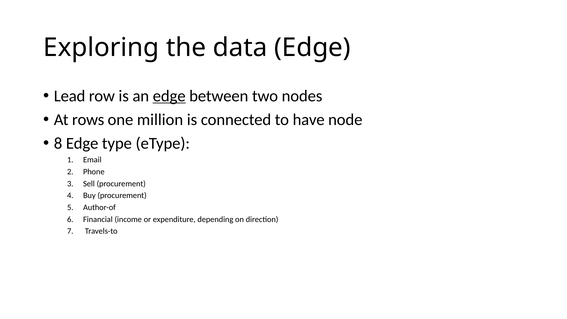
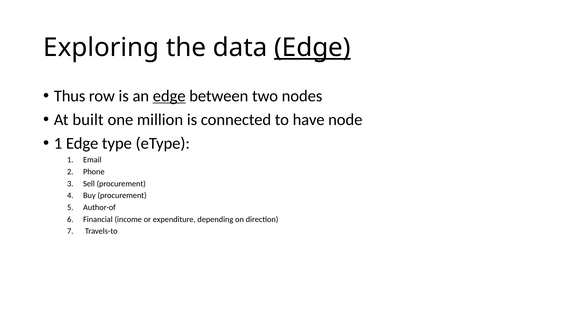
Edge underline: none -> present (312, 48)
Lead: Lead -> Thus (70, 96)
rows: rows -> built (88, 120)
8: 8 -> 1 (58, 143)
